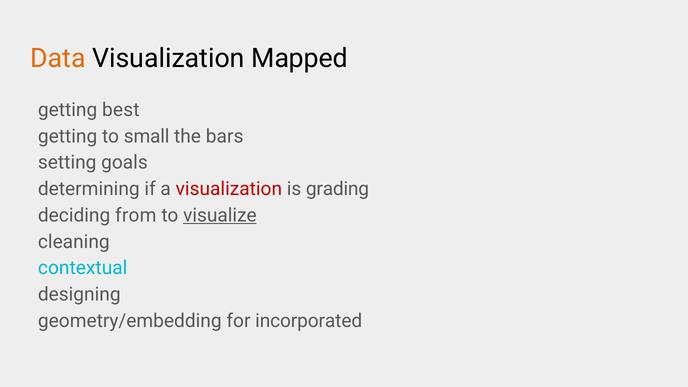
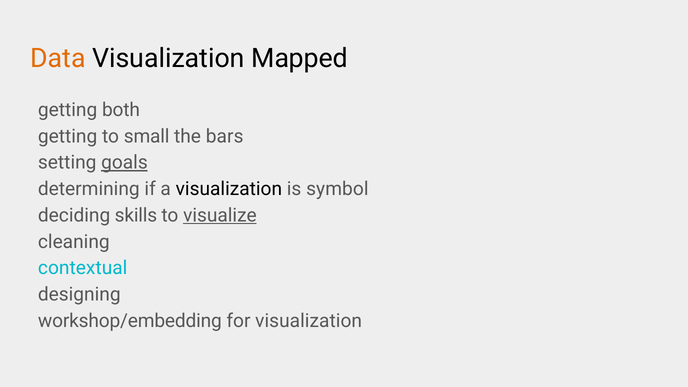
best: best -> both (121, 110)
goals underline: none -> present (124, 163)
visualization colour: red -> black (229, 189)
grading: grading -> symbol (337, 189)
from: from -> skills (136, 215)
geometry/embedding: geometry/embedding -> workshop/embedding (130, 321)
for incorporated: incorporated -> visualization (309, 321)
